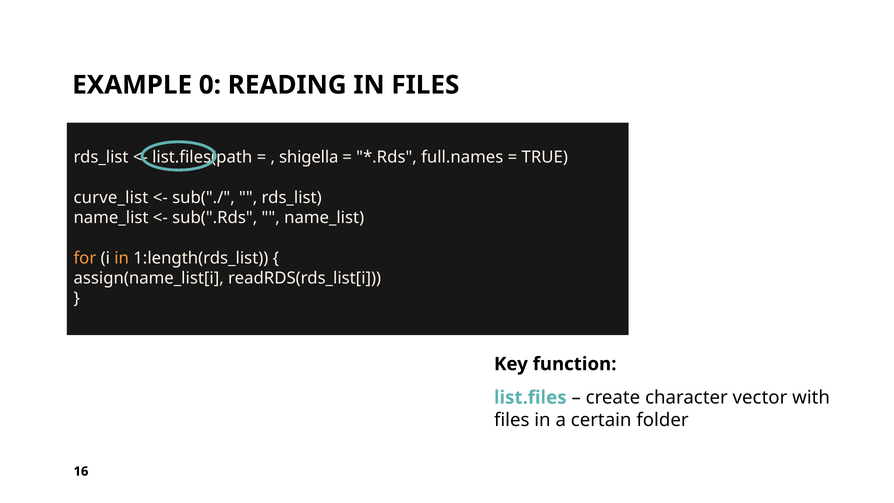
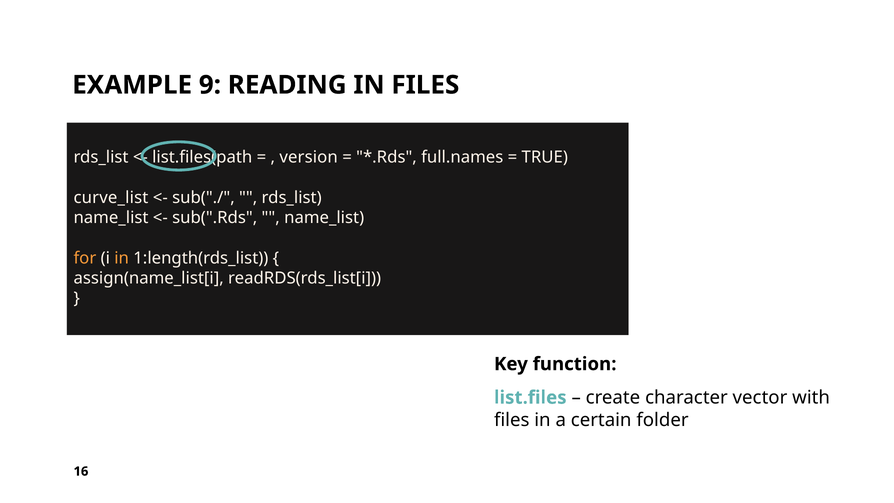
0: 0 -> 9 (210, 85)
shigella: shigella -> version (309, 157)
